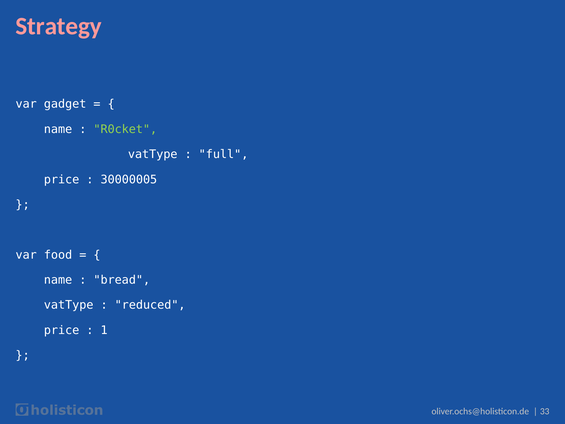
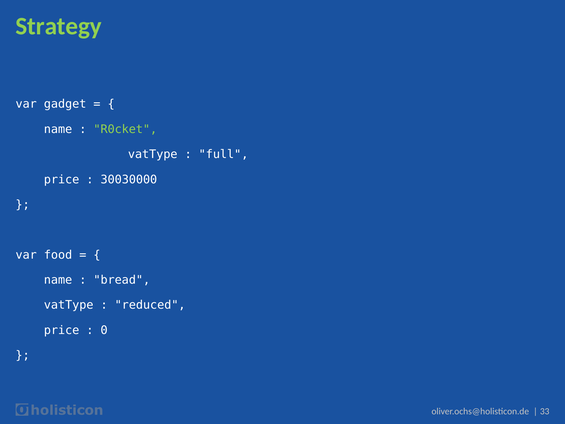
Strategy colour: pink -> light green (59, 26)
30000005: 30000005 -> 30030000 (129, 179)
1: 1 -> 0 (104, 330)
